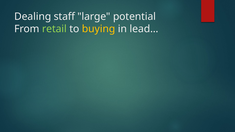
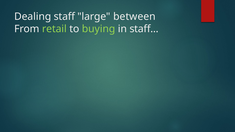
potential: potential -> between (134, 17)
buying colour: yellow -> light green (99, 29)
lead…: lead… -> staff… (144, 29)
